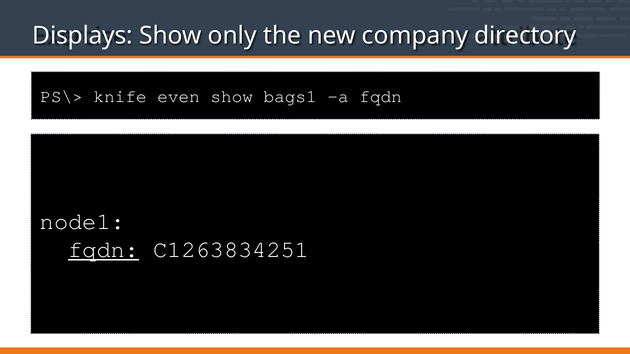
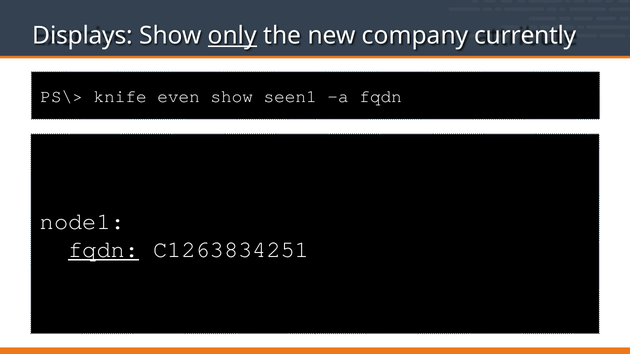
only underline: none -> present (232, 36)
directory: directory -> currently (525, 36)
bags1: bags1 -> seen1 (290, 97)
